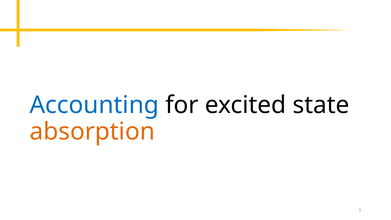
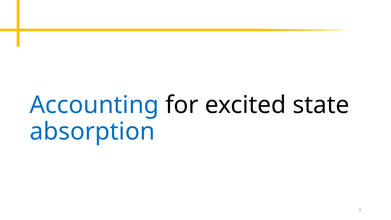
absorption colour: orange -> blue (92, 131)
